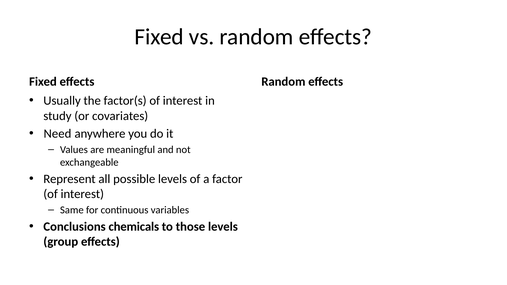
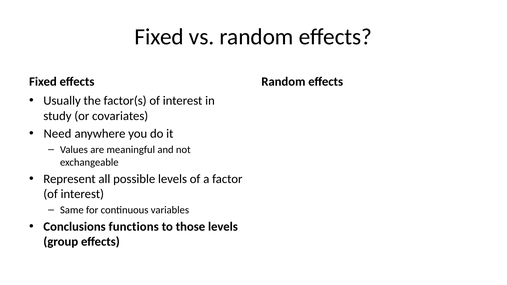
chemicals: chemicals -> functions (134, 227)
